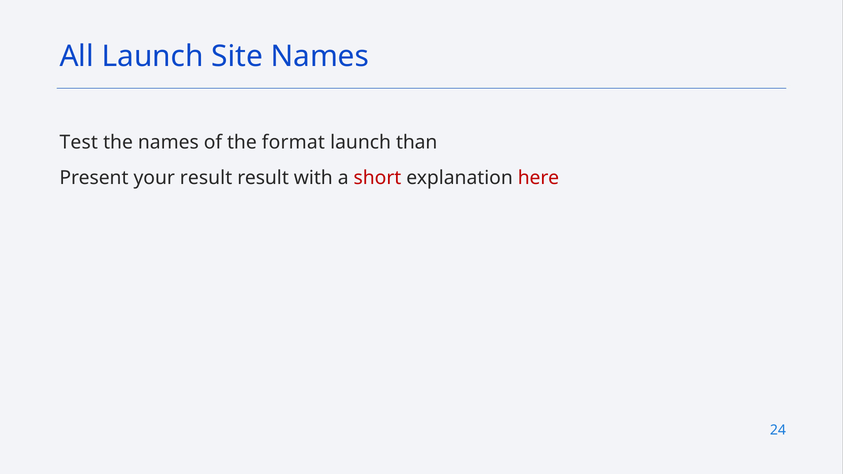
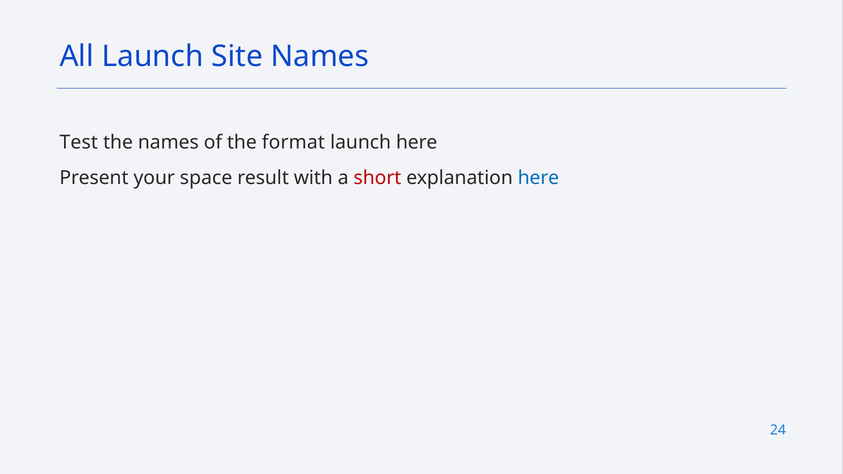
launch than: than -> here (417, 142)
your result: result -> space (206, 178)
here colour: red -> blue (538, 178)
